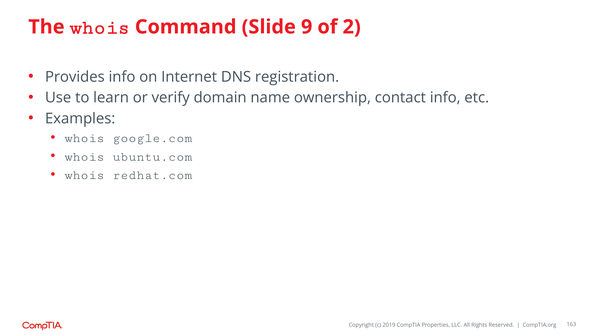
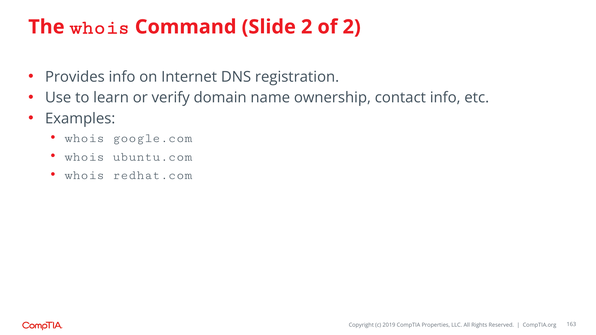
Slide 9: 9 -> 2 (307, 27)
